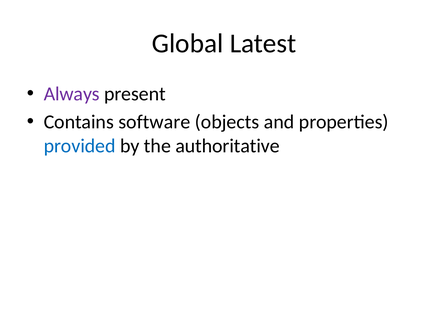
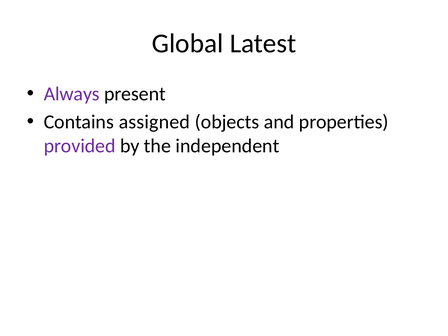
software: software -> assigned (154, 122)
provided colour: blue -> purple (80, 146)
authoritative: authoritative -> independent (227, 146)
